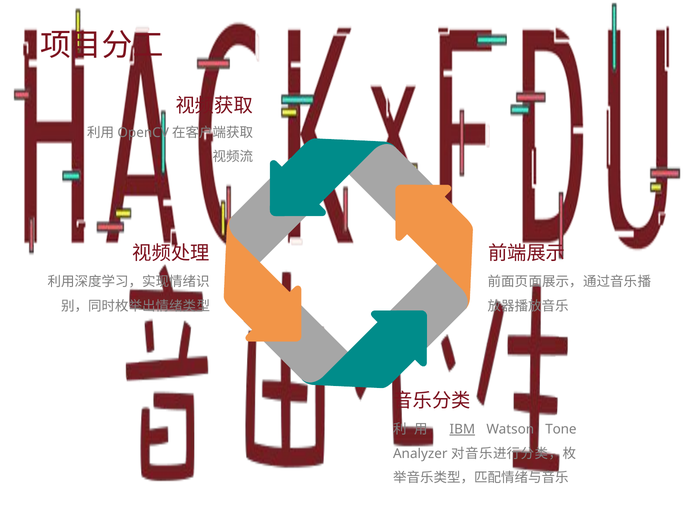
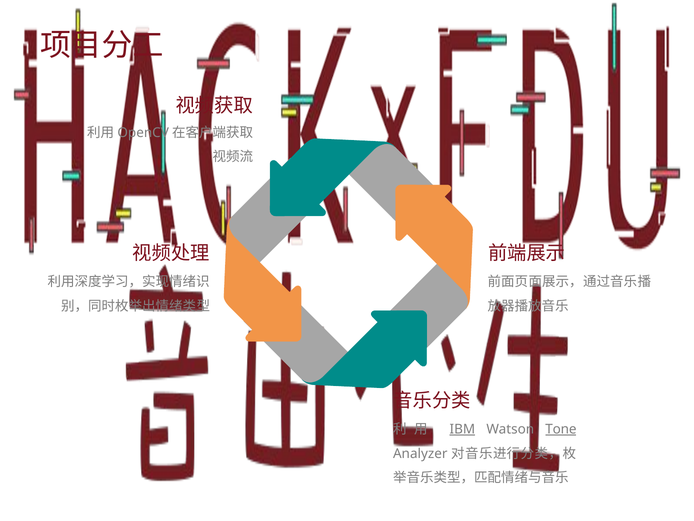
Tone underline: none -> present (561, 429)
